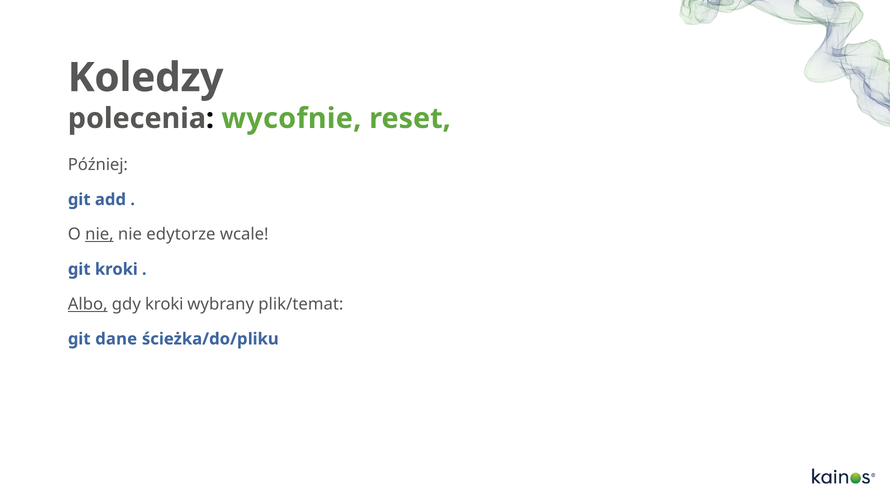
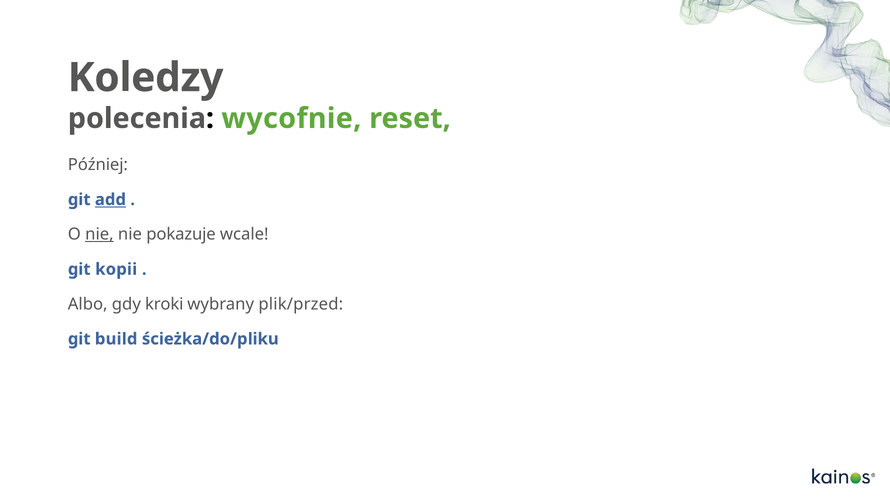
add underline: none -> present (110, 200)
edytorze: edytorze -> pokazuje (181, 235)
git kroki: kroki -> kopii (116, 270)
Albo underline: present -> none (88, 304)
plik/temat: plik/temat -> plik/przed (301, 304)
dane: dane -> build (116, 339)
